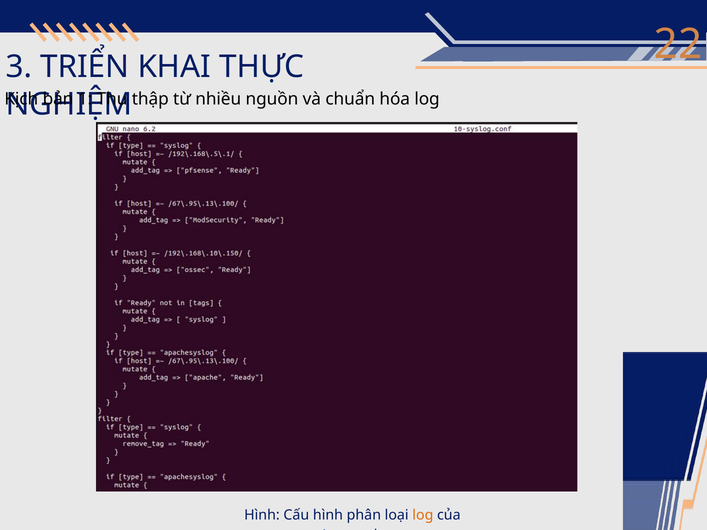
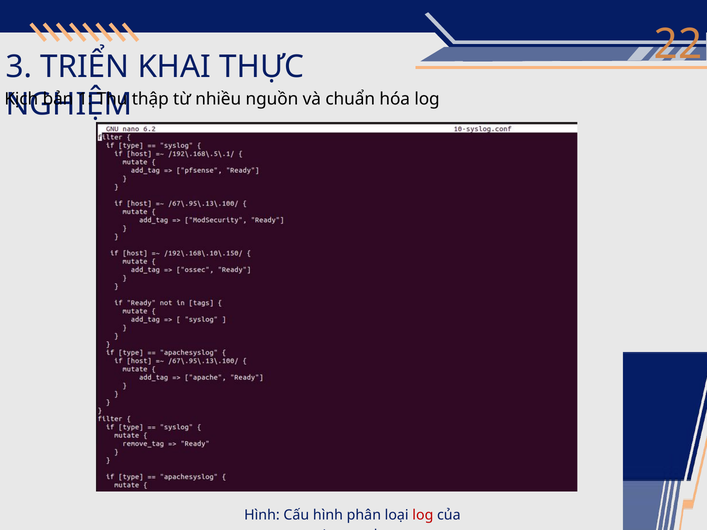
log colour: orange -> red (423, 515)
